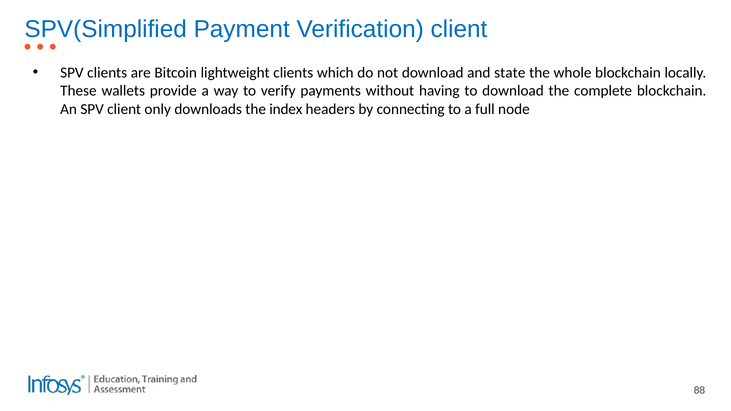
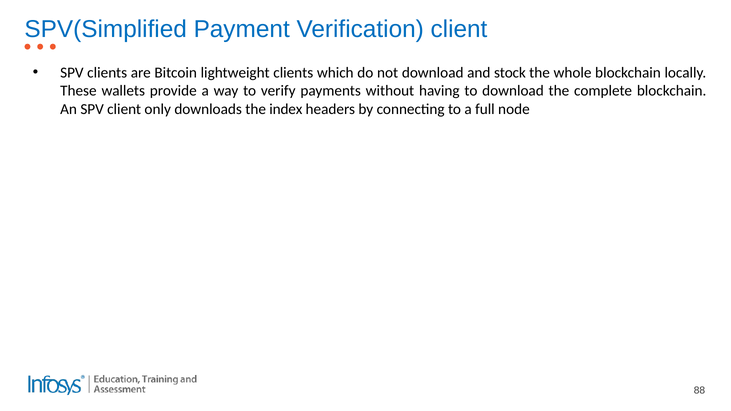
state: state -> stock (510, 73)
